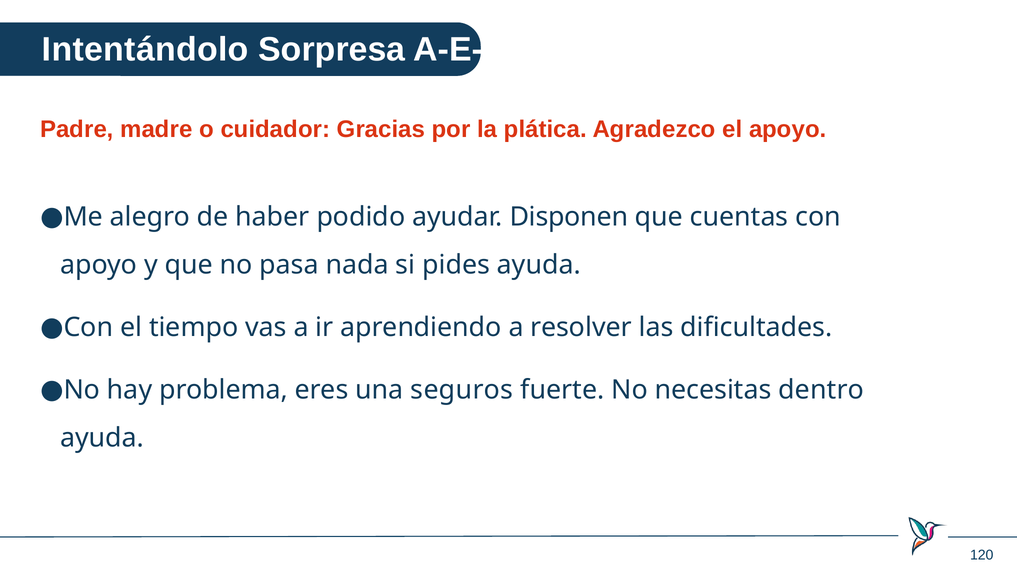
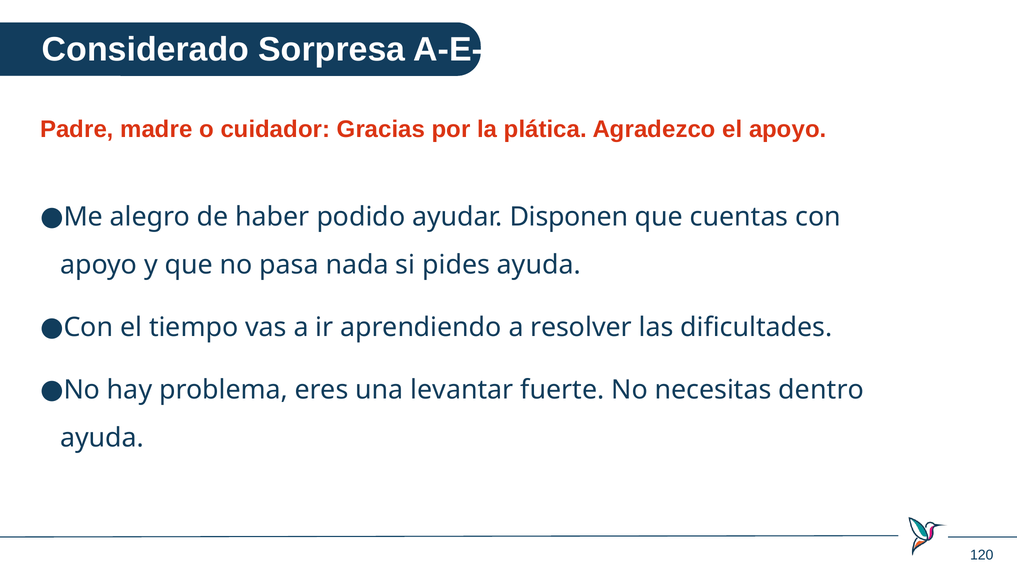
Intentándolo: Intentándolo -> Considerado (145, 50)
seguros: seguros -> levantar (462, 390)
